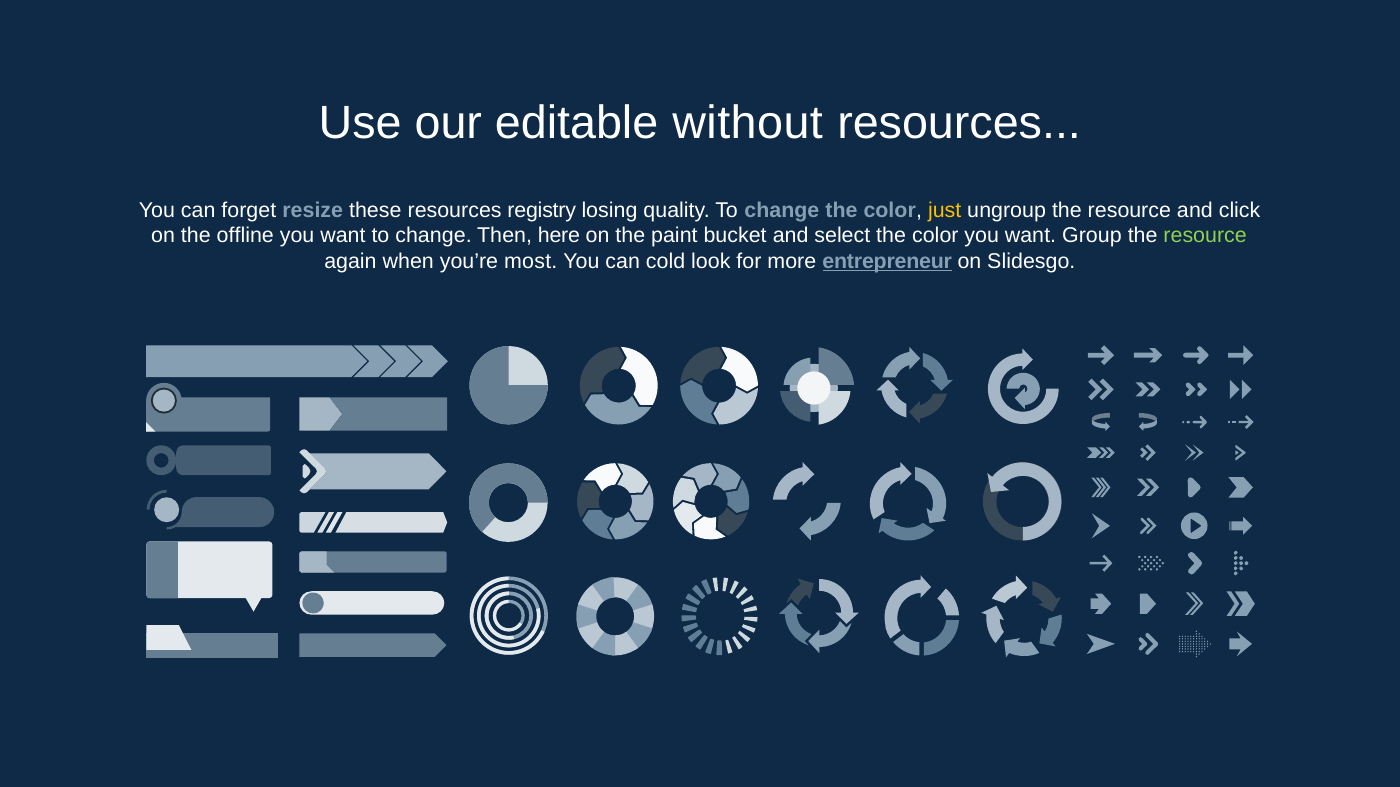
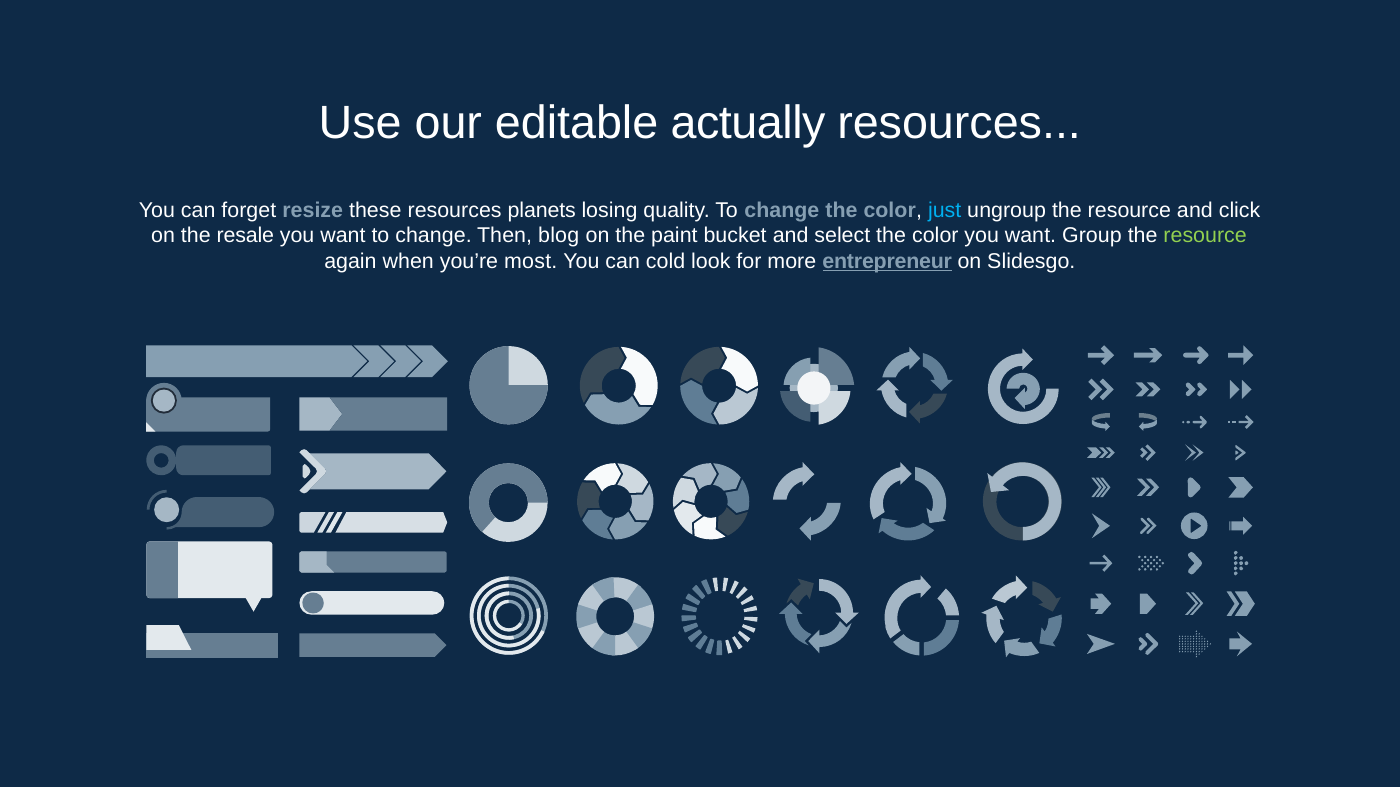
without: without -> actually (748, 124)
registry: registry -> planets (542, 210)
just colour: yellow -> light blue (945, 210)
offline: offline -> resale (245, 236)
here: here -> blog (559, 236)
